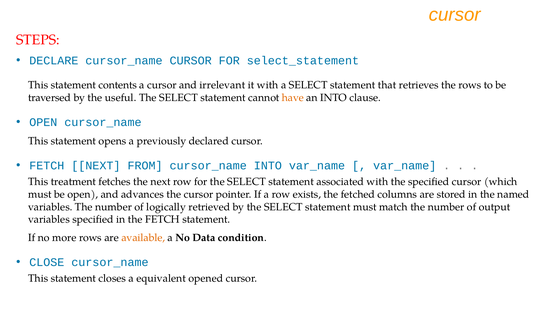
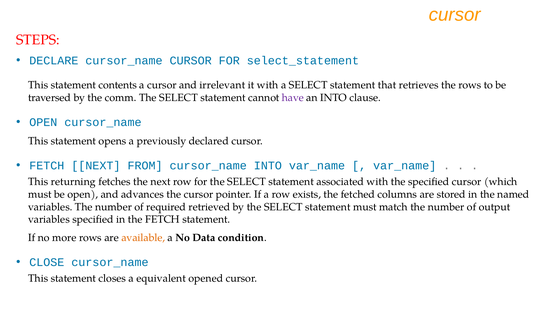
useful: useful -> comm (121, 98)
have colour: orange -> purple (293, 98)
treatment: treatment -> returning (73, 182)
logically: logically -> required (166, 207)
